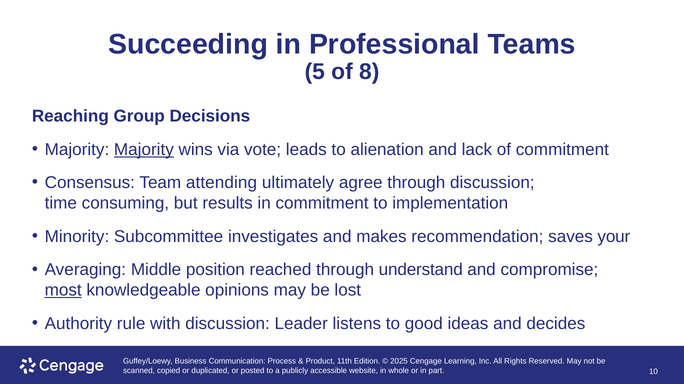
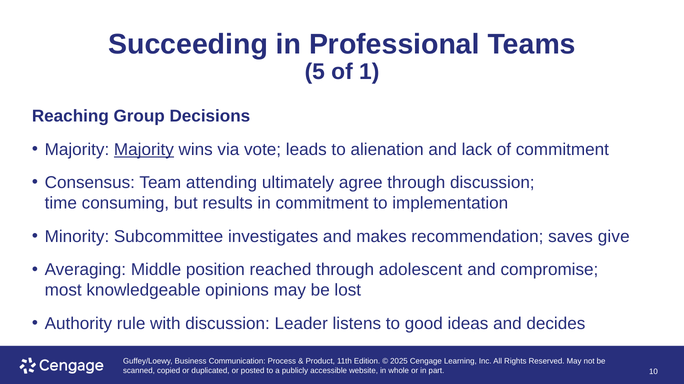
8: 8 -> 1 (369, 72)
your: your -> give (614, 237)
understand: understand -> adolescent (421, 270)
most underline: present -> none (63, 291)
